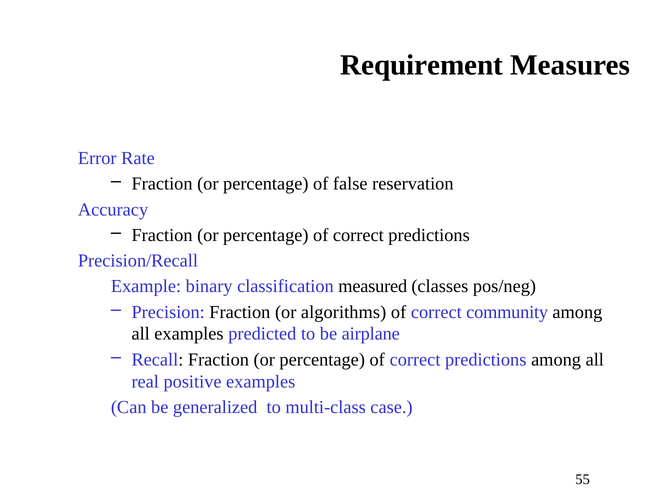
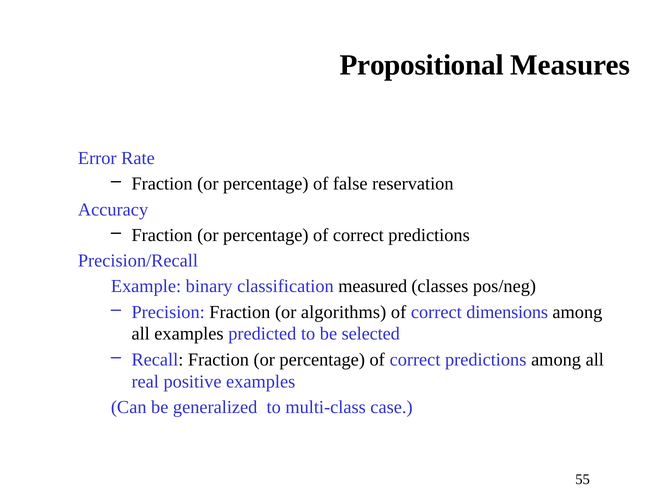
Requirement: Requirement -> Propositional (422, 65)
community: community -> dimensions (507, 312)
airplane: airplane -> selected (371, 334)
